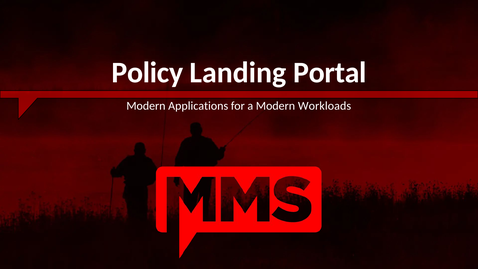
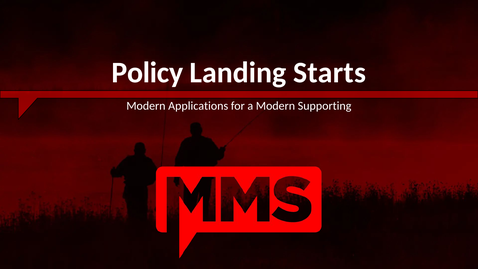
Portal: Portal -> Starts (330, 72)
Workloads: Workloads -> Supporting (325, 106)
